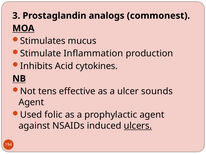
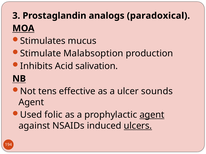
commonest: commonest -> paradoxical (158, 16)
Inflammation: Inflammation -> Malabsoption (93, 54)
cytokines: cytokines -> salivation (97, 66)
agent underline: none -> present (152, 115)
